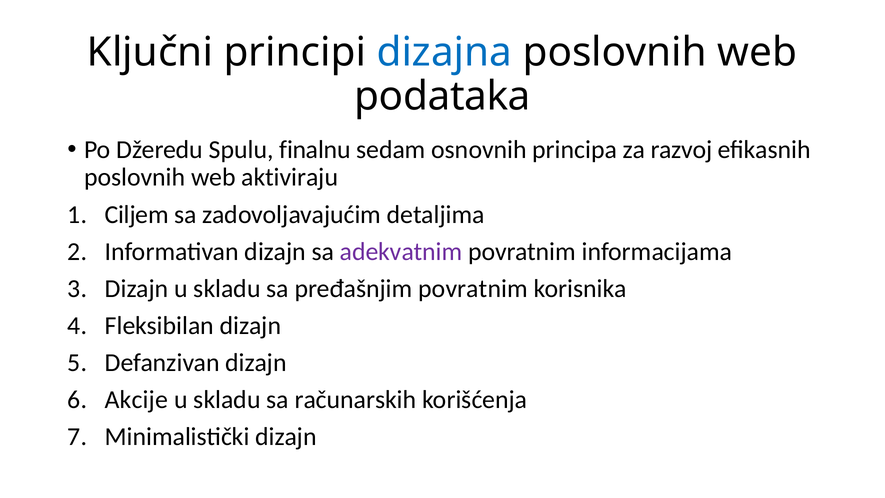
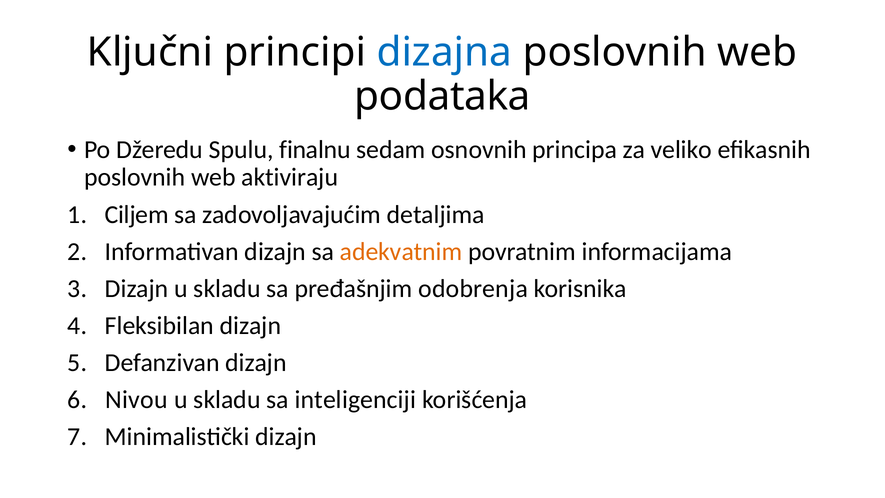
razvoj: razvoj -> veliko (681, 150)
adekvatnim colour: purple -> orange (401, 252)
pređašnjim povratnim: povratnim -> odobrenja (473, 289)
Akcije: Akcije -> Nivou (136, 400)
računarskih: računarskih -> inteligenciji (355, 400)
